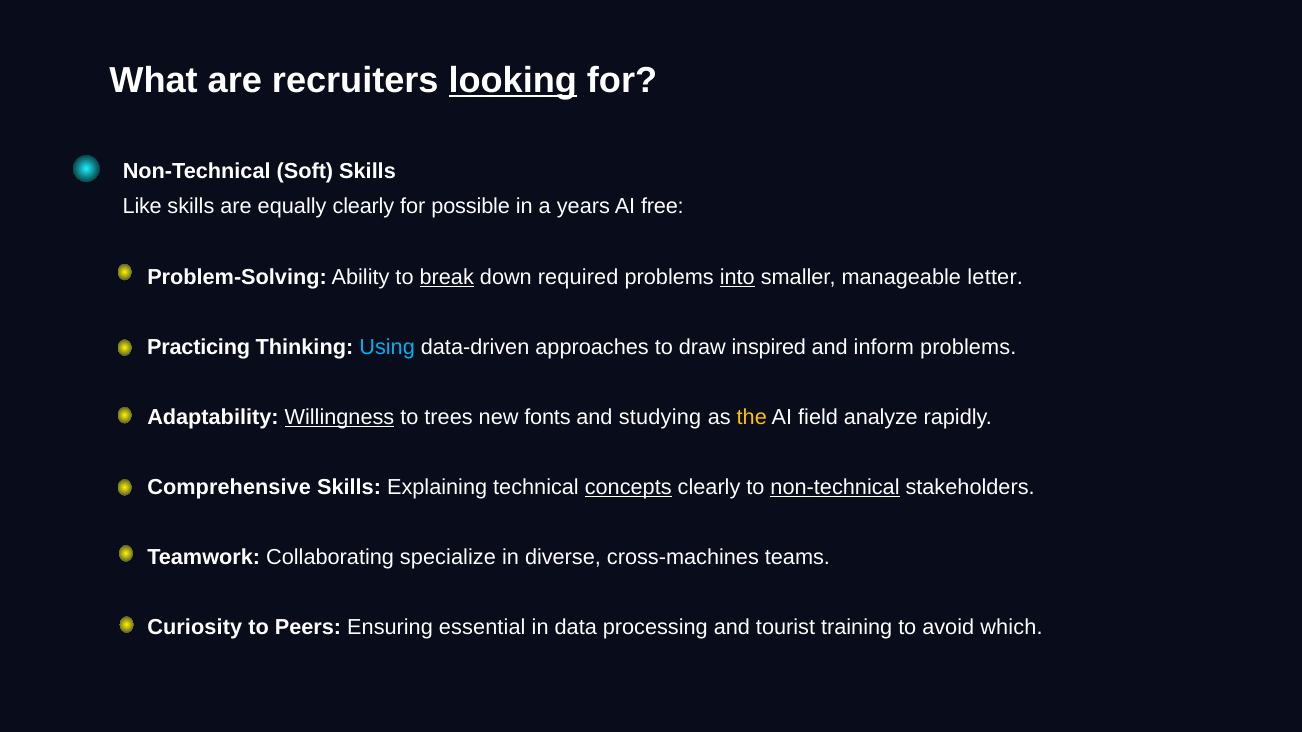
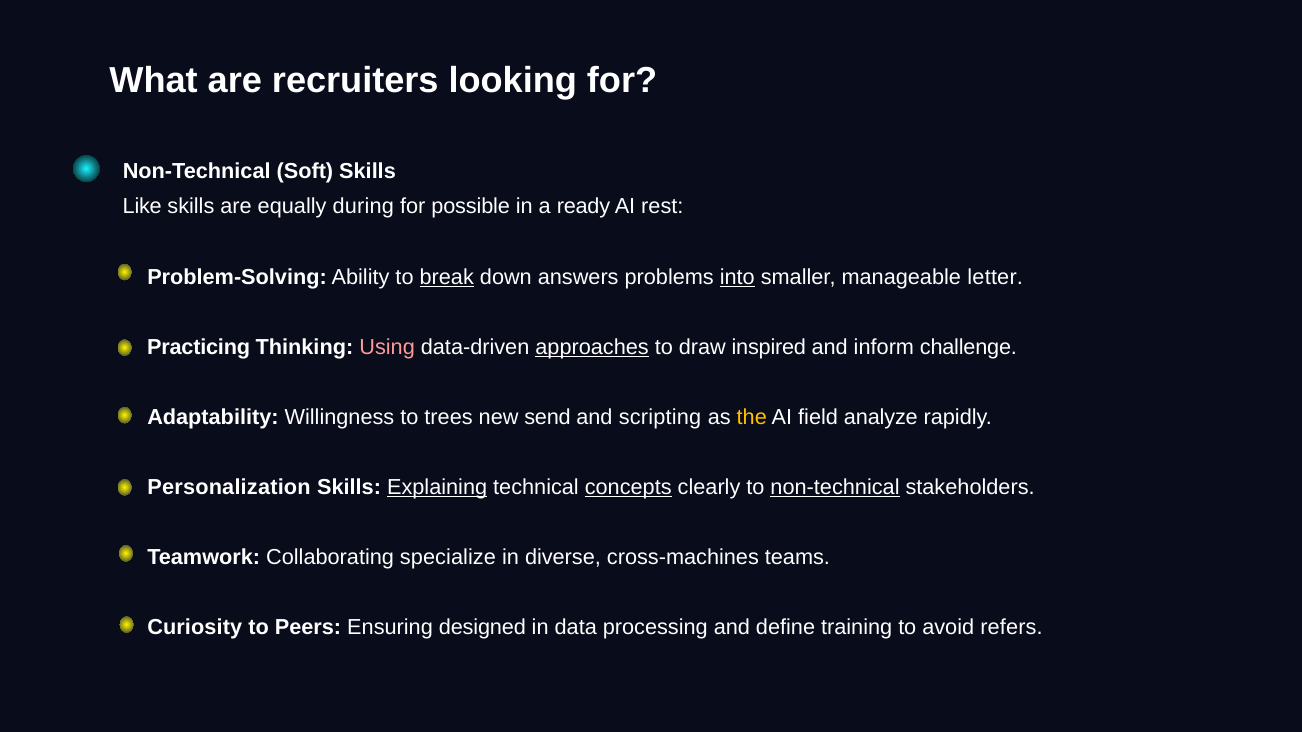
looking underline: present -> none (513, 80)
equally clearly: clearly -> during (363, 207)
years: years -> ready (583, 207)
free: free -> rest (662, 207)
required: required -> answers (578, 277)
Using colour: light blue -> pink (387, 347)
approaches underline: none -> present (592, 347)
inform problems: problems -> challenge (968, 347)
Willingness underline: present -> none (339, 417)
fonts: fonts -> send (548, 417)
studying: studying -> scripting (660, 417)
Comprehensive: Comprehensive -> Personalization (229, 488)
Explaining underline: none -> present (437, 488)
essential: essential -> designed (482, 628)
tourist: tourist -> define (786, 628)
which: which -> refers (1012, 628)
